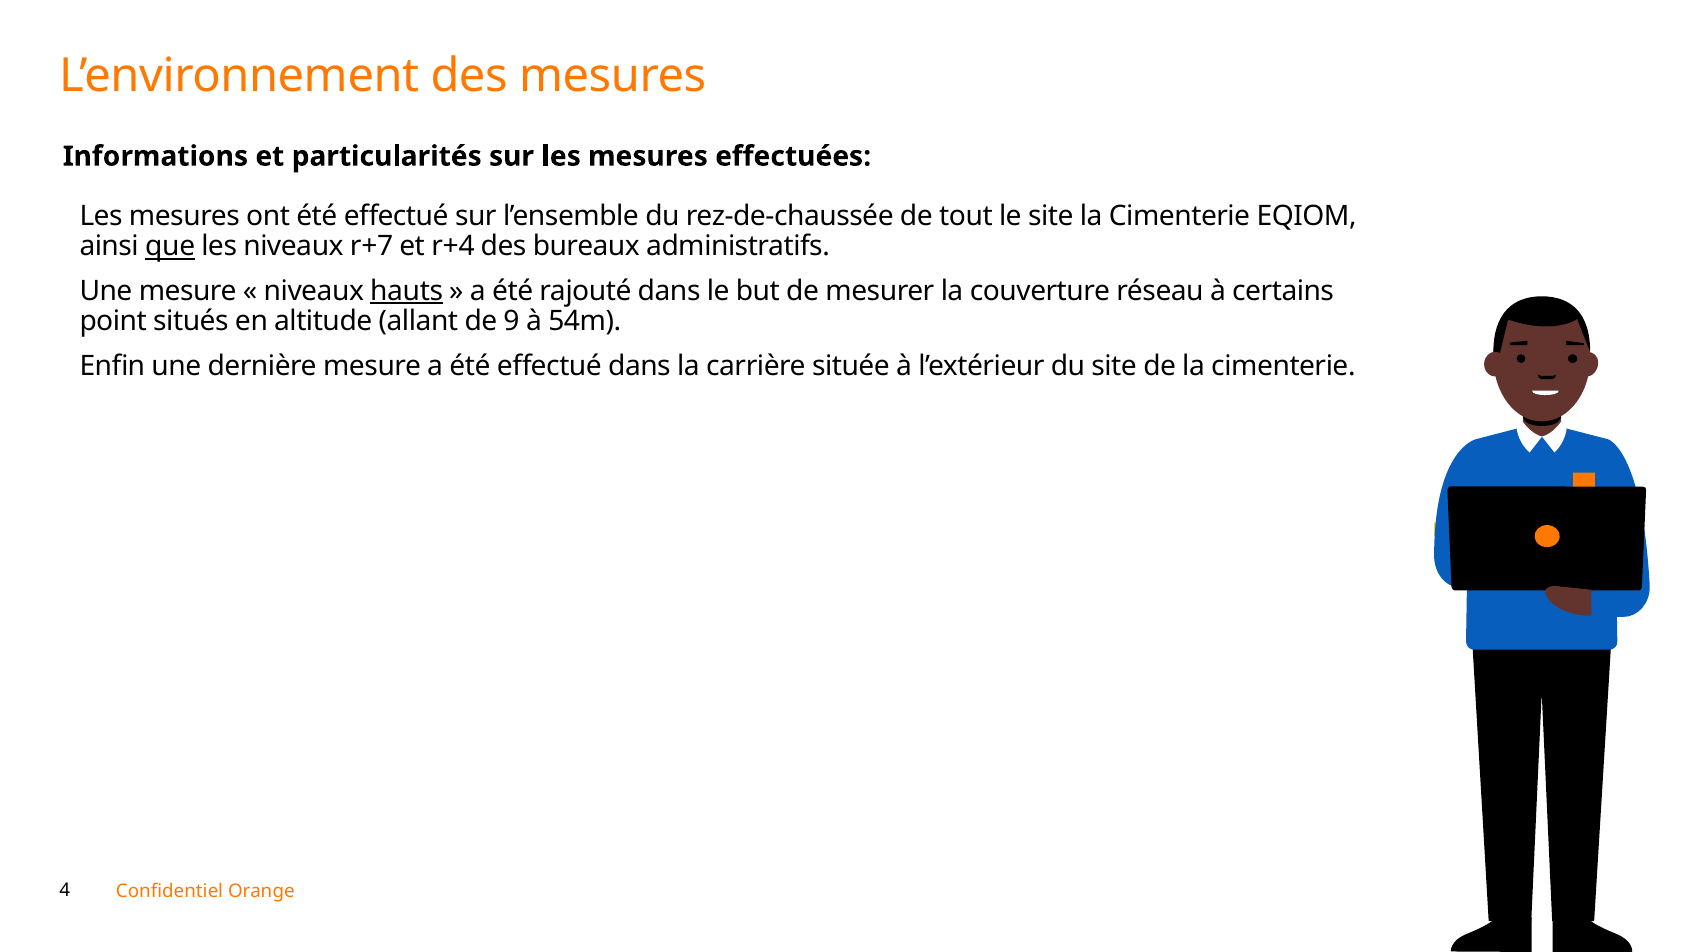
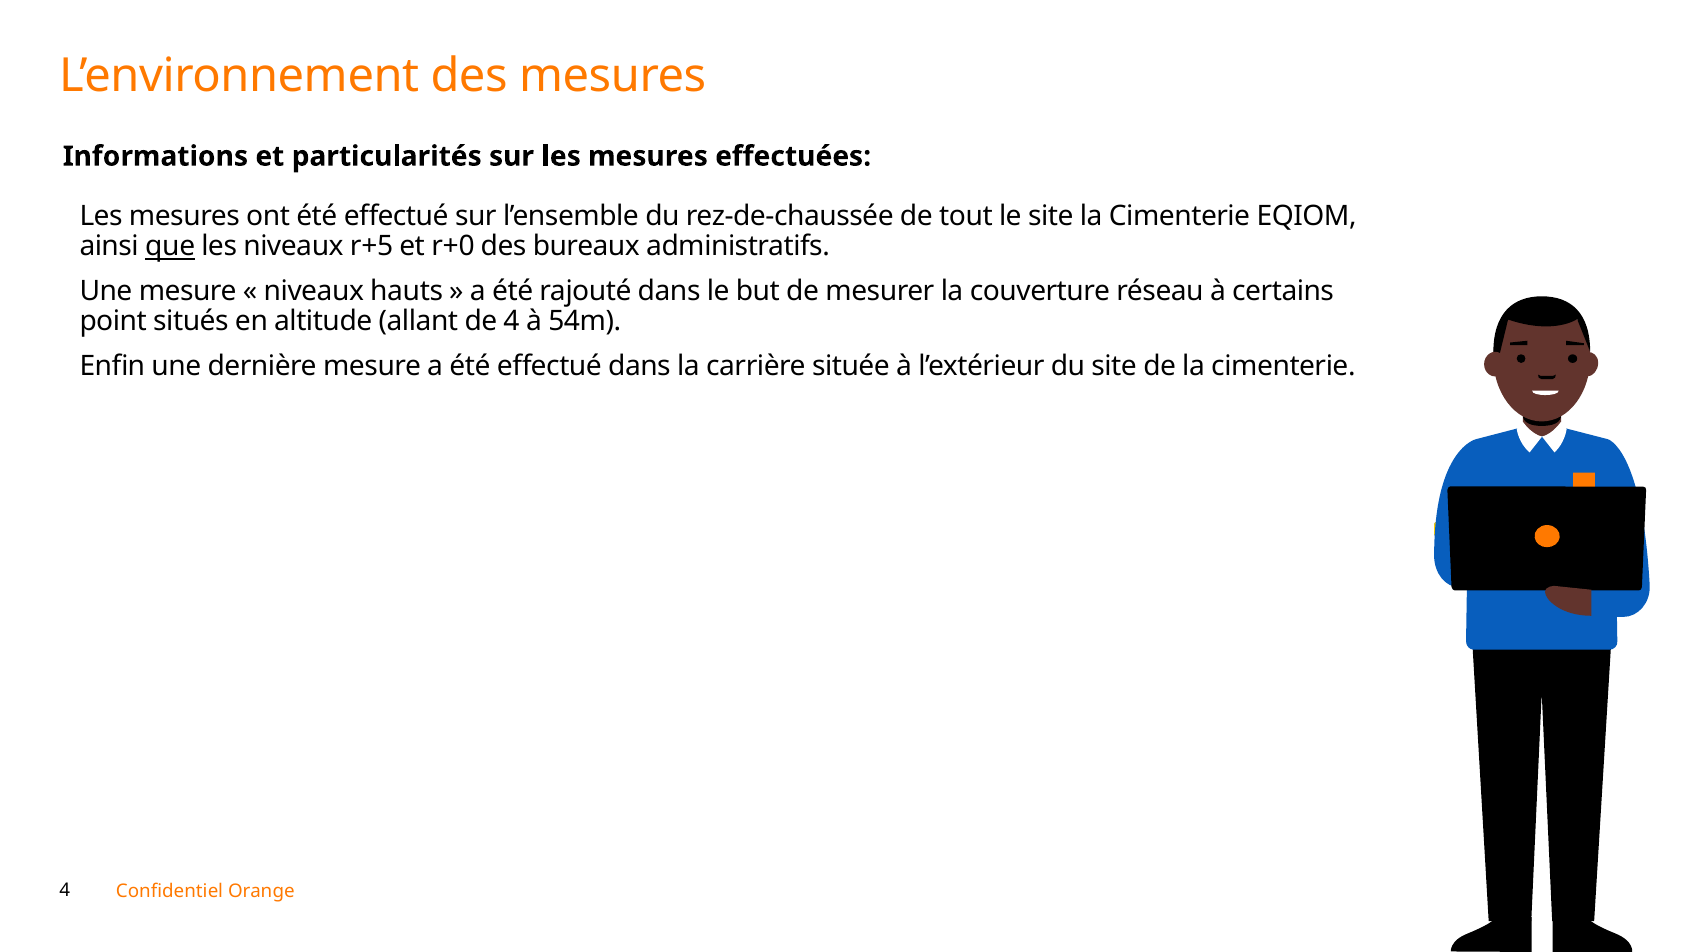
r+7: r+7 -> r+5 (372, 247)
r+4: r+4 -> r+0 (453, 247)
hauts underline: present -> none (407, 291)
de 9: 9 -> 4 (511, 322)
